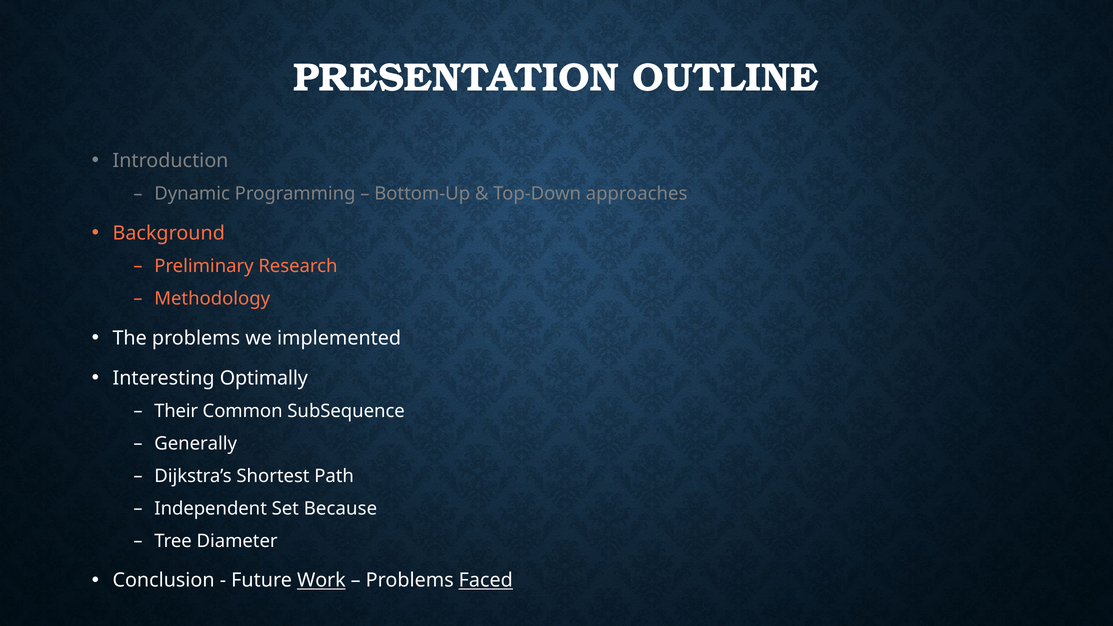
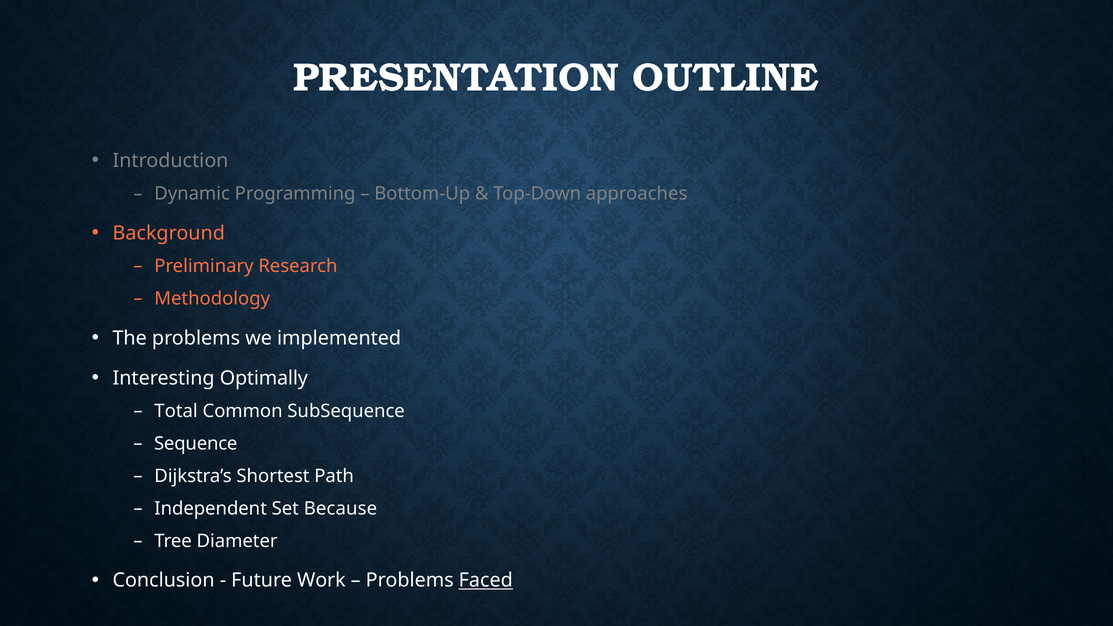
Their: Their -> Total (176, 411)
Generally: Generally -> Sequence (196, 444)
Work underline: present -> none (321, 581)
